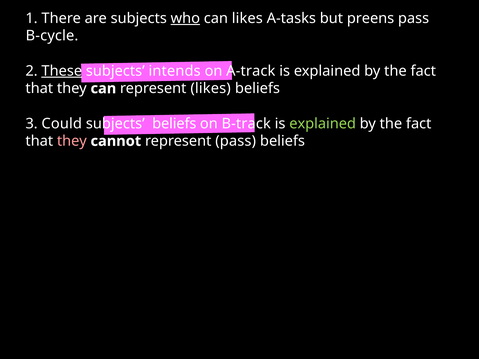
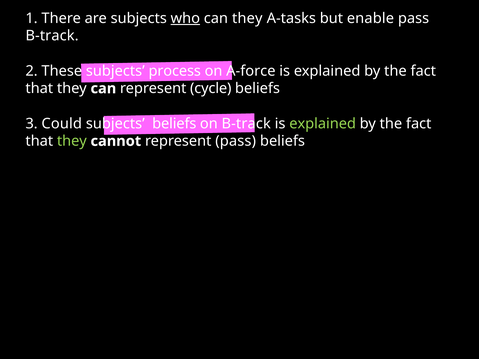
can likes: likes -> they (247, 18)
preens: preens -> enable (370, 18)
B-cycle: B-cycle -> B-track (52, 36)
These underline: present -> none (62, 71)
intends: intends -> process (175, 71)
A-track: A-track -> A-force (251, 71)
represent likes: likes -> cycle (211, 89)
they colour: pink -> light green (72, 141)
